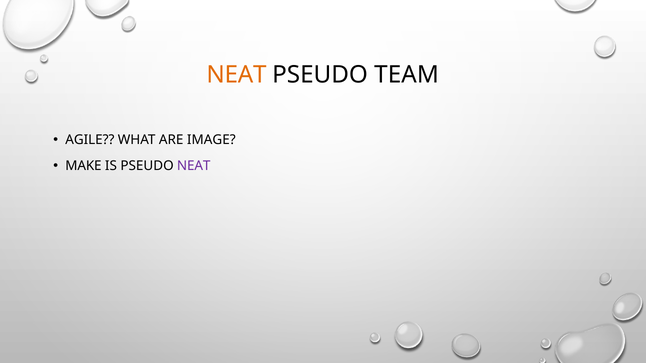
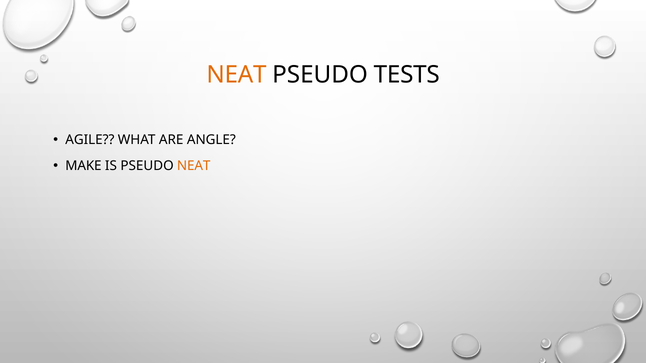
TEAM: TEAM -> TESTS (407, 75)
IMAGE: IMAGE -> ANGLE (211, 140)
NEAT colour: purple -> orange (194, 166)
